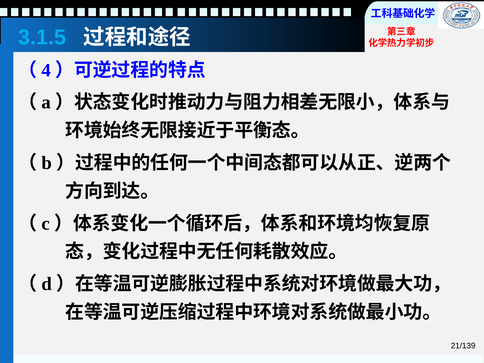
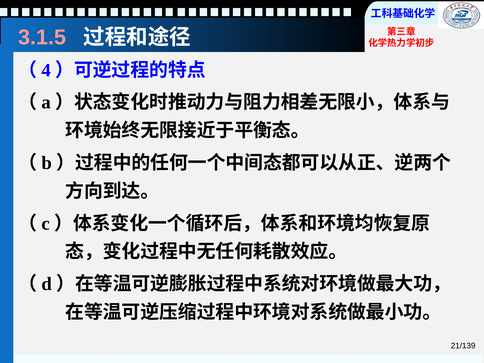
3.1.5 colour: light blue -> pink (42, 37)
